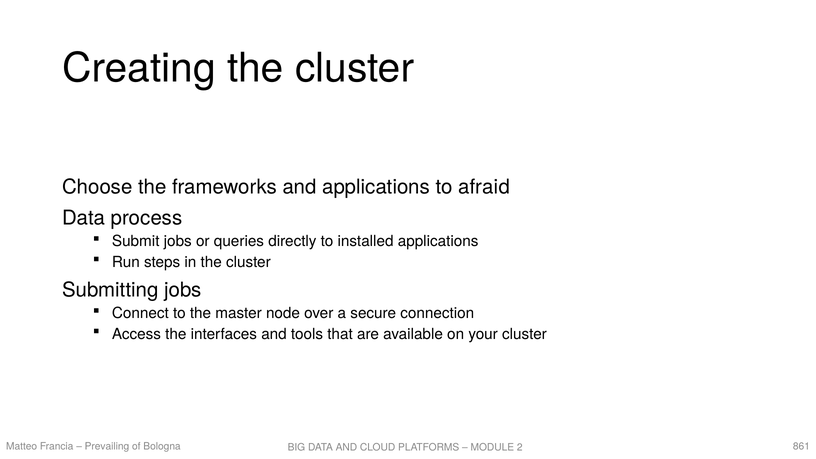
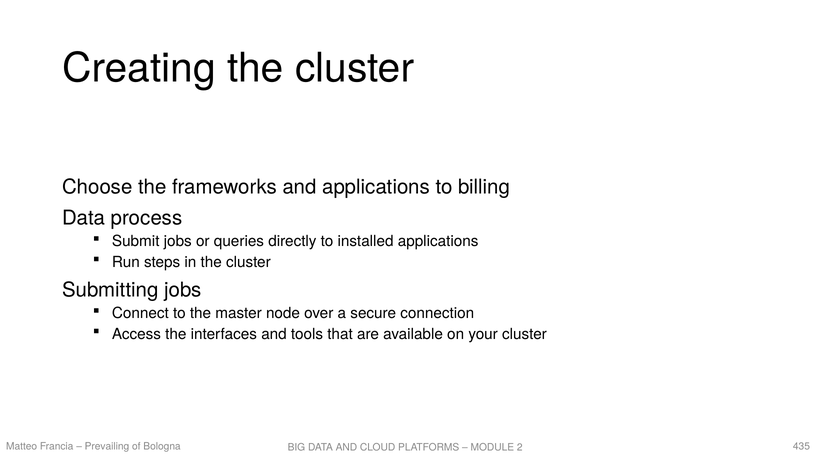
afraid: afraid -> billing (484, 187)
861: 861 -> 435 (801, 446)
